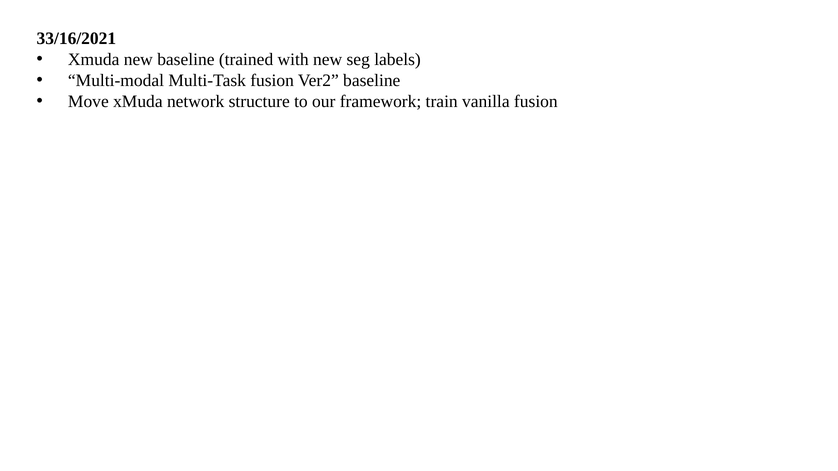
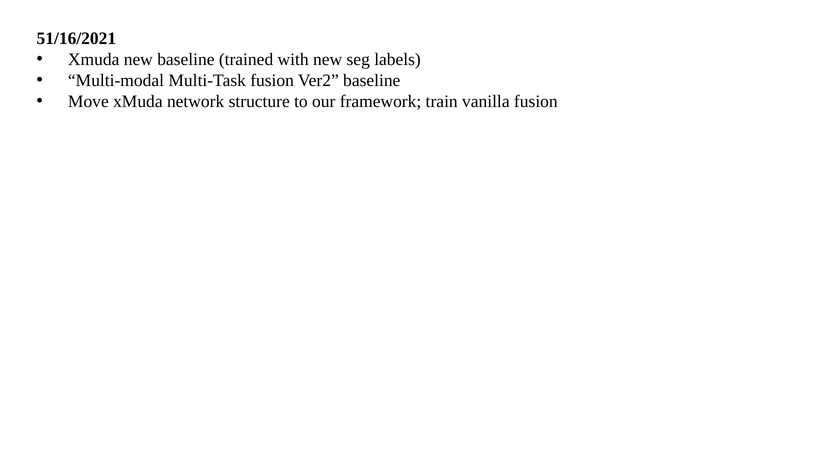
33/16/2021: 33/16/2021 -> 51/16/2021 (76, 39)
